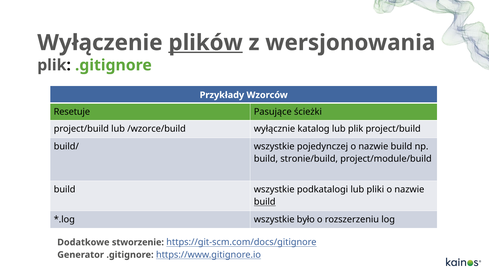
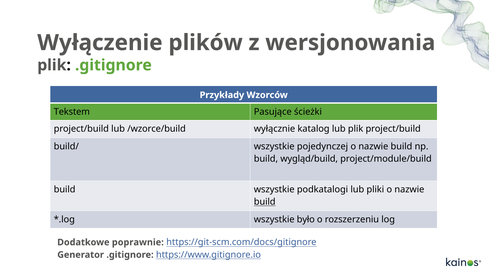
plików underline: present -> none (206, 43)
Resetuje: Resetuje -> Tekstem (72, 112)
stronie/build: stronie/build -> wygląd/build (309, 159)
stworzenie: stworzenie -> poprawnie (138, 242)
